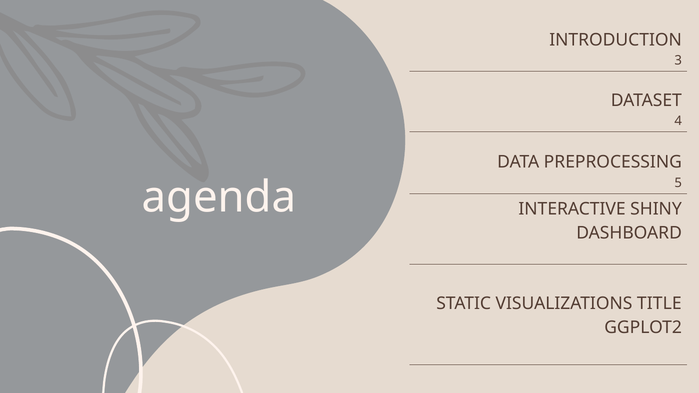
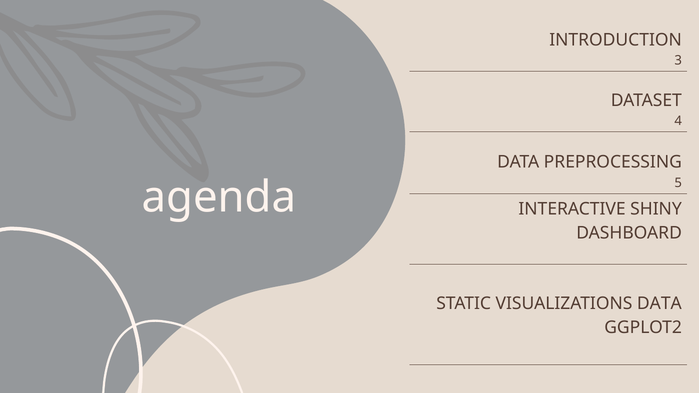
VISUALIZATIONS TITLE: TITLE -> DATA (659, 304)
